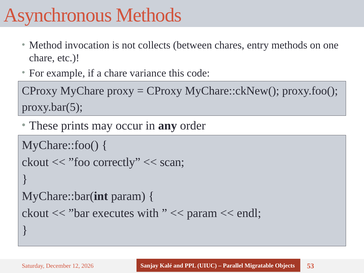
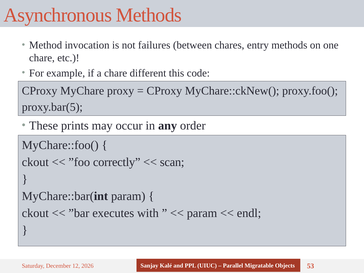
collects: collects -> failures (154, 45)
variance: variance -> different (148, 73)
